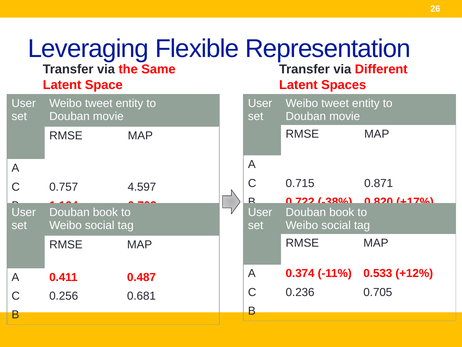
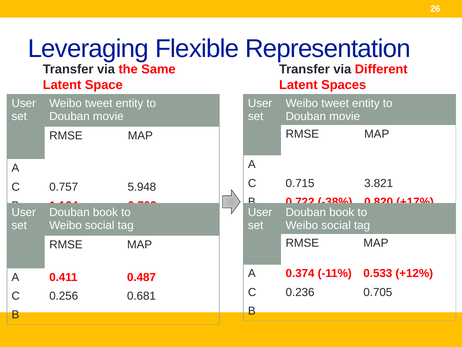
0.871: 0.871 -> 3.821 (379, 183)
4.597: 4.597 -> 5.948 (142, 187)
